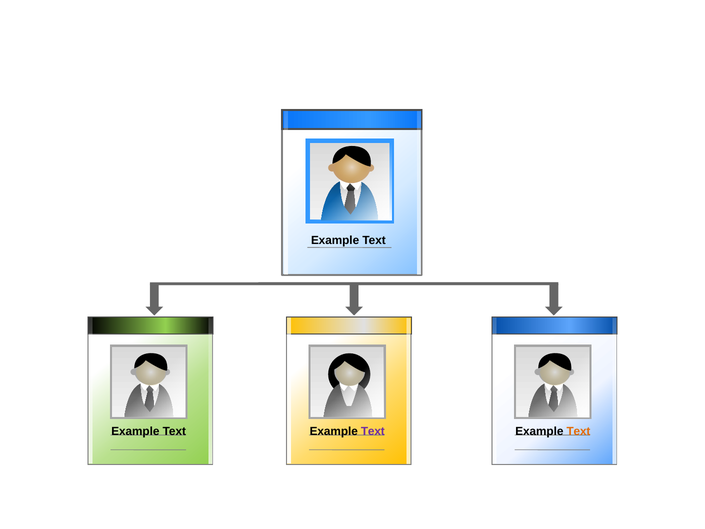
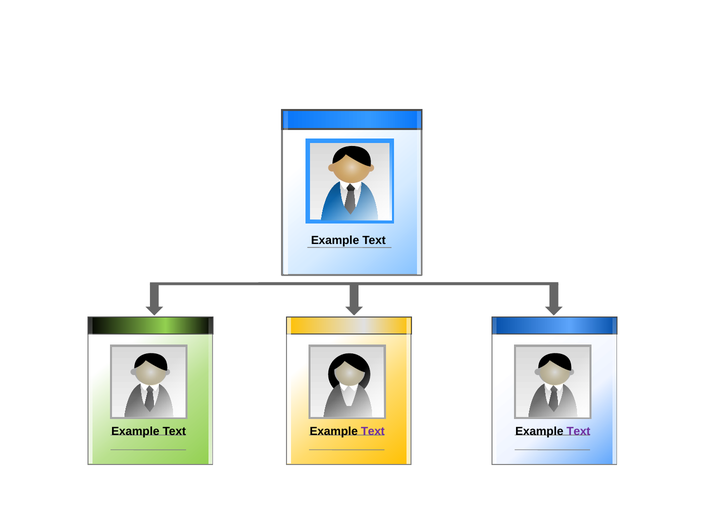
Text colour: orange -> purple (578, 431)
